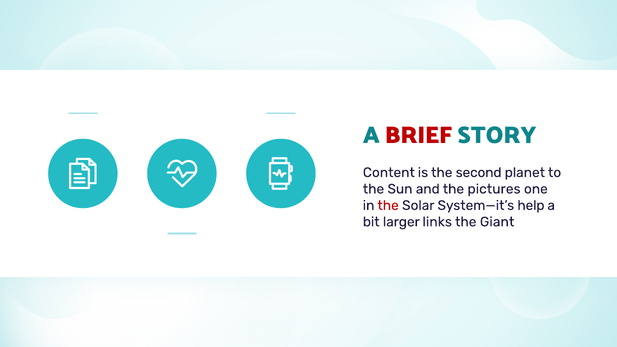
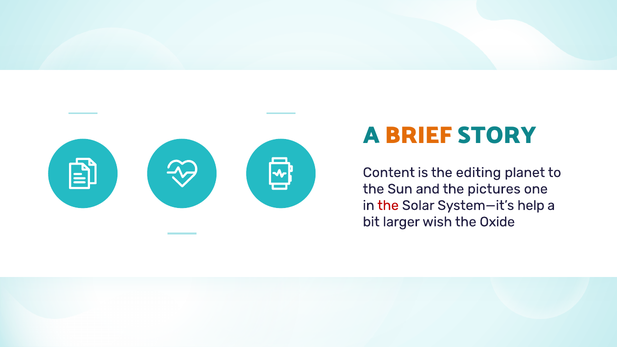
BRIEF colour: red -> orange (419, 135)
second: second -> editing (478, 173)
links: links -> wish (437, 222)
Giant: Giant -> Oxide (497, 222)
